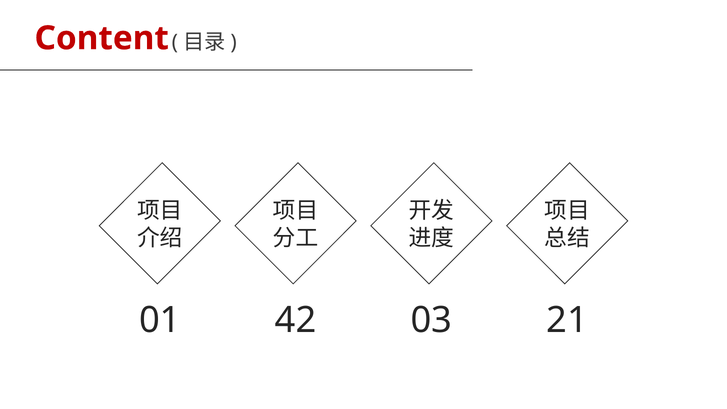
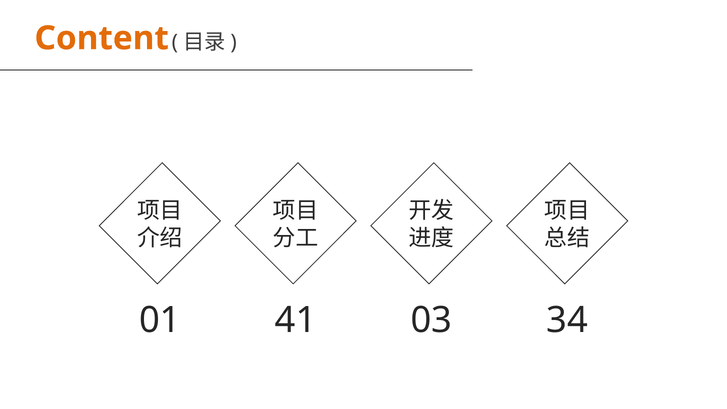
Content colour: red -> orange (102, 38)
42: 42 -> 41 (296, 320)
21: 21 -> 34 (567, 320)
